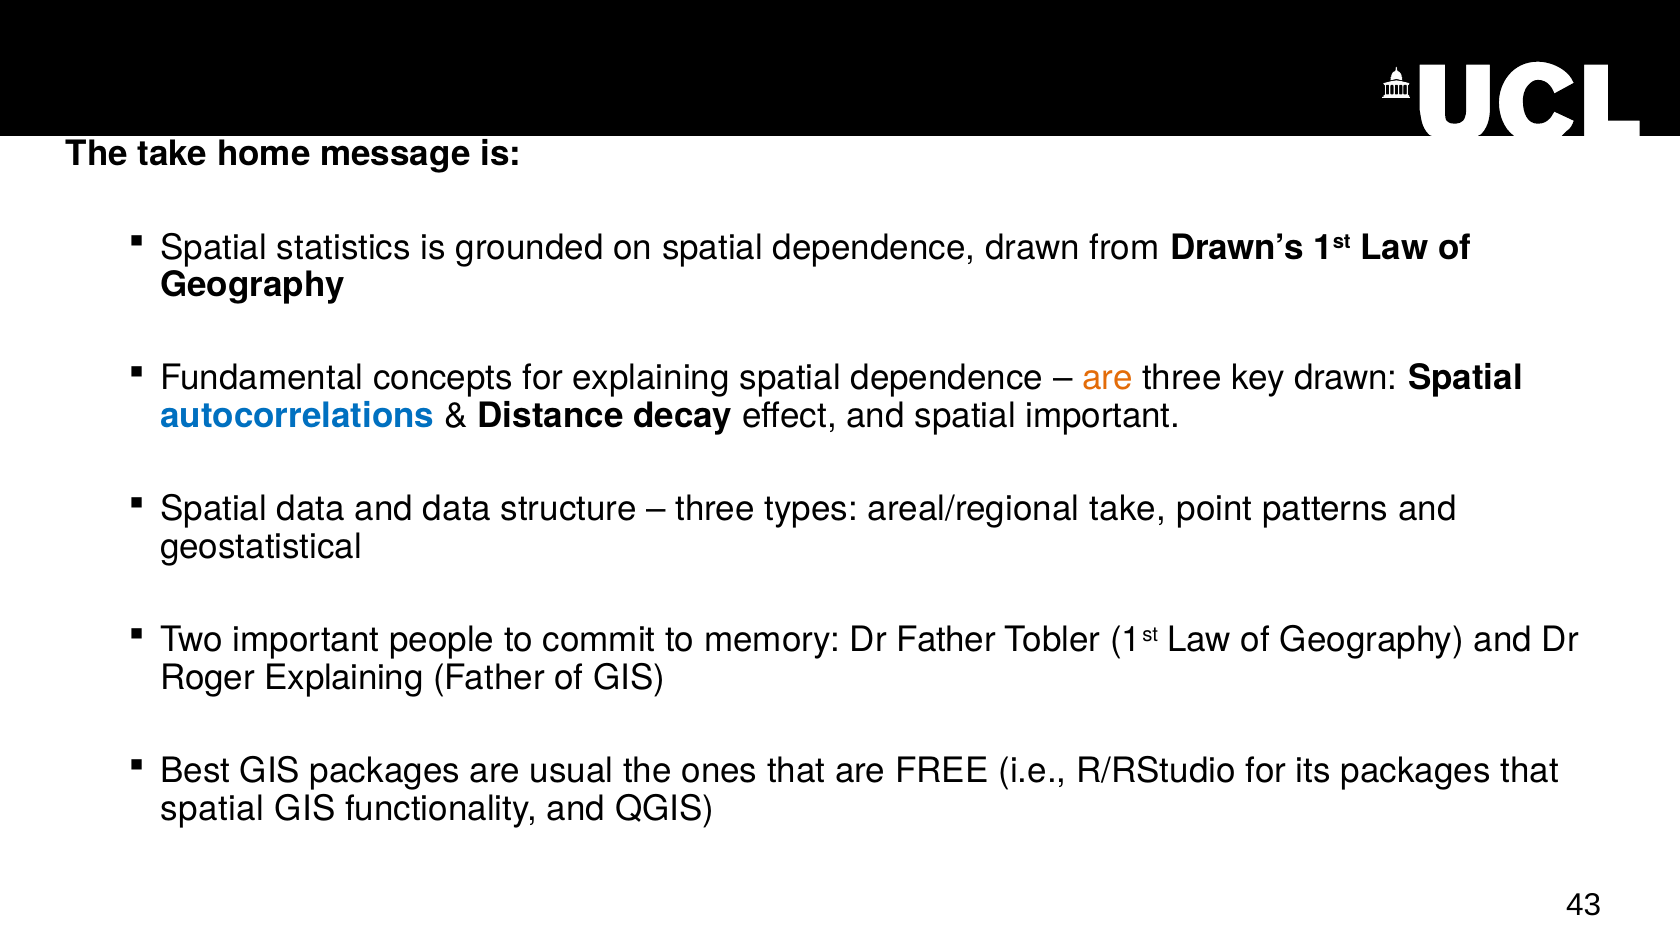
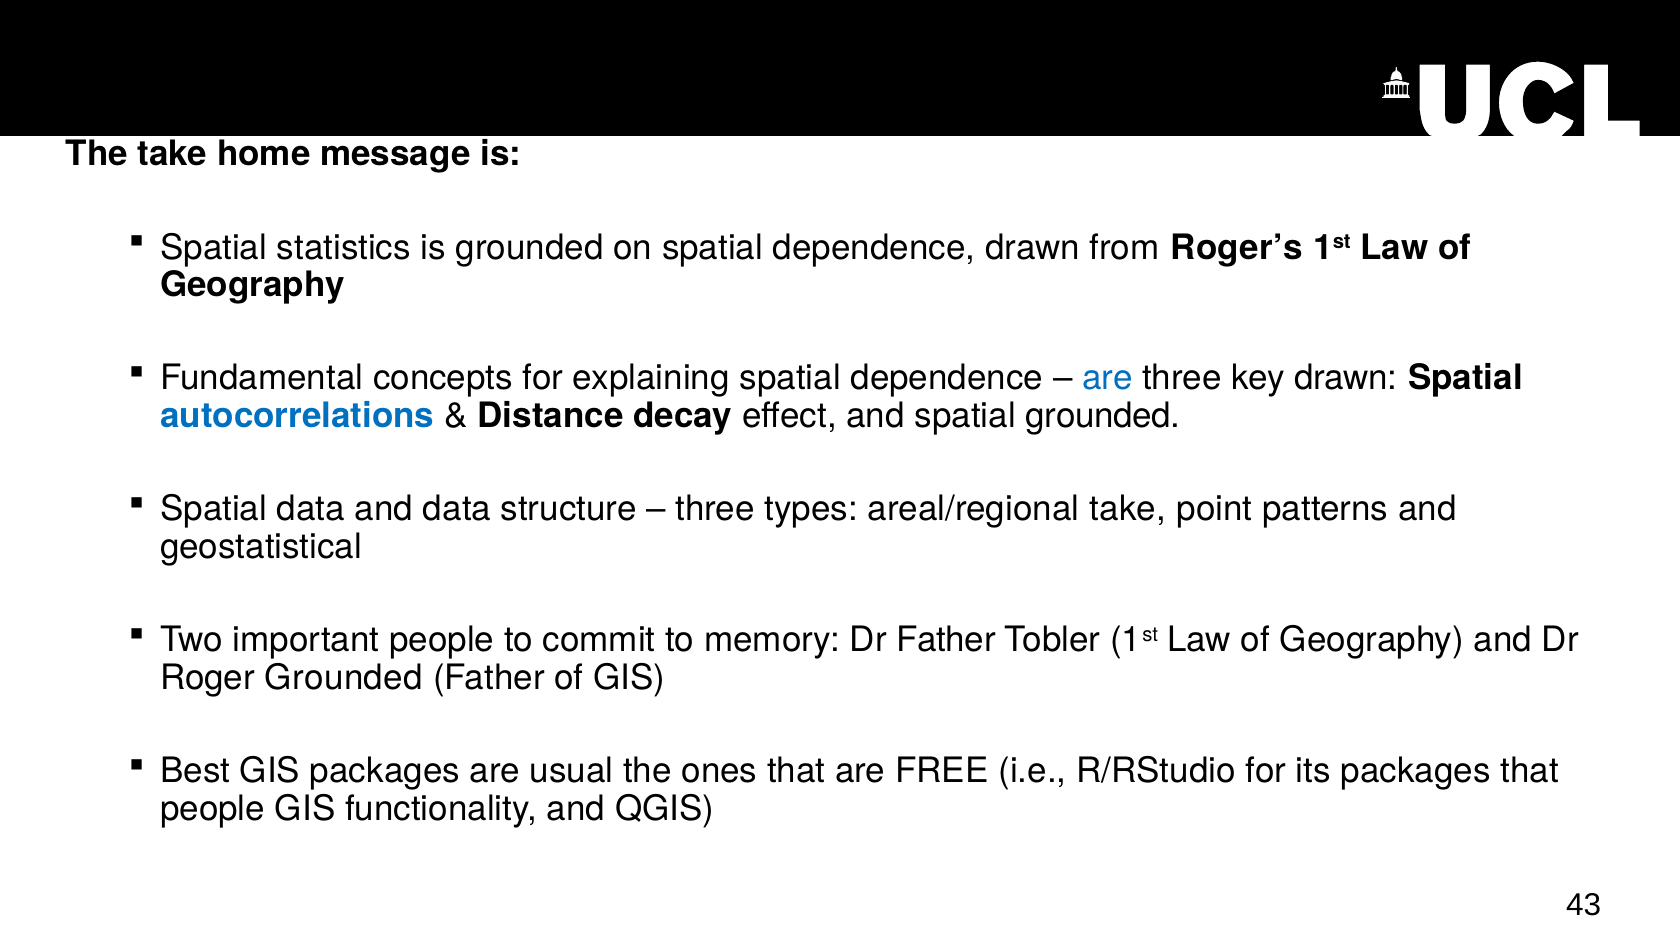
Drawn’s: Drawn’s -> Roger’s (1237, 247)
are colour: orange -> blue (1107, 378)
spatial important: important -> grounded (1103, 416)
Roger Explaining: Explaining -> Grounded (344, 678)
spatial: spatial -> people (213, 809)
